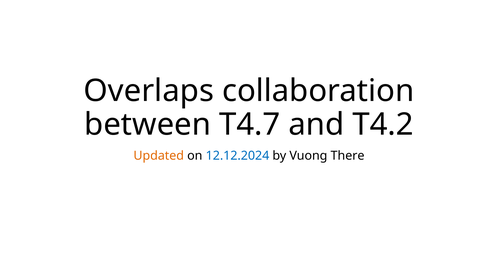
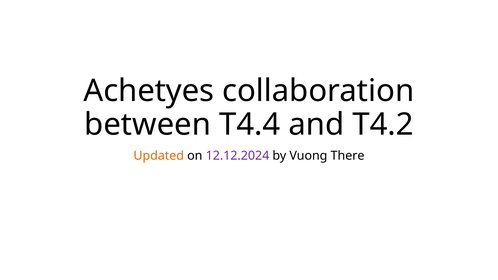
Overlaps: Overlaps -> Achetyes (149, 91)
T4.7: T4.7 -> T4.4 (250, 124)
12.12.2024 colour: blue -> purple (237, 156)
